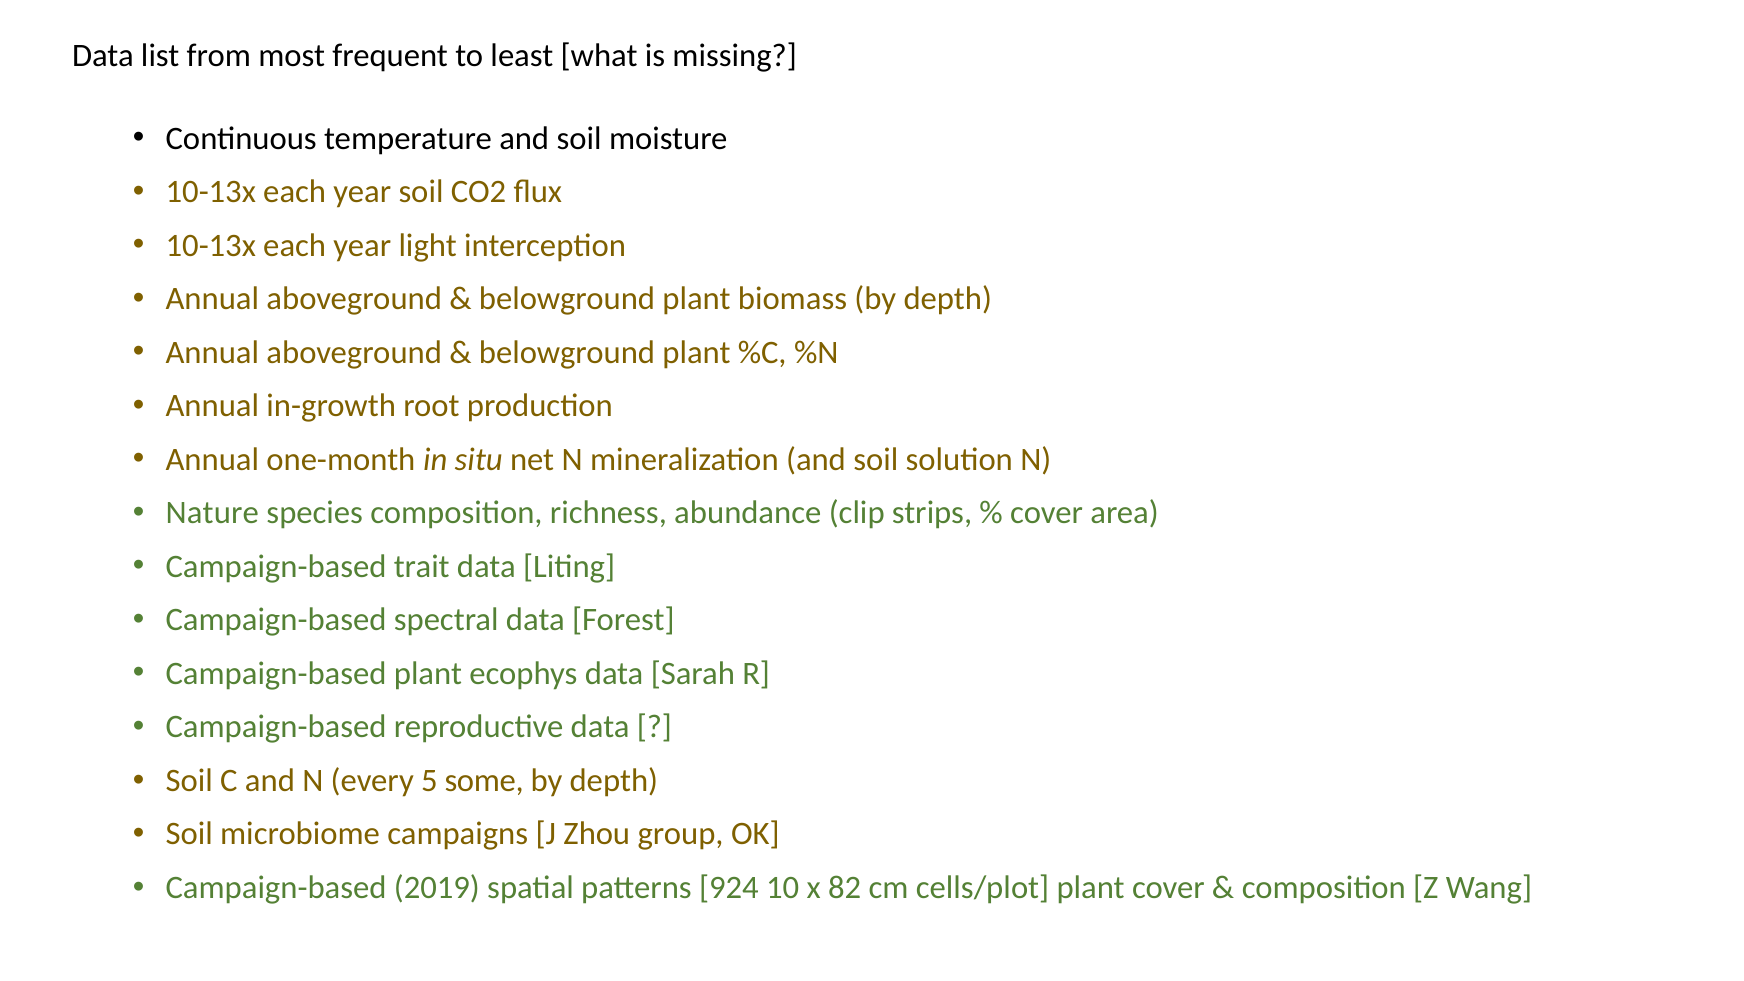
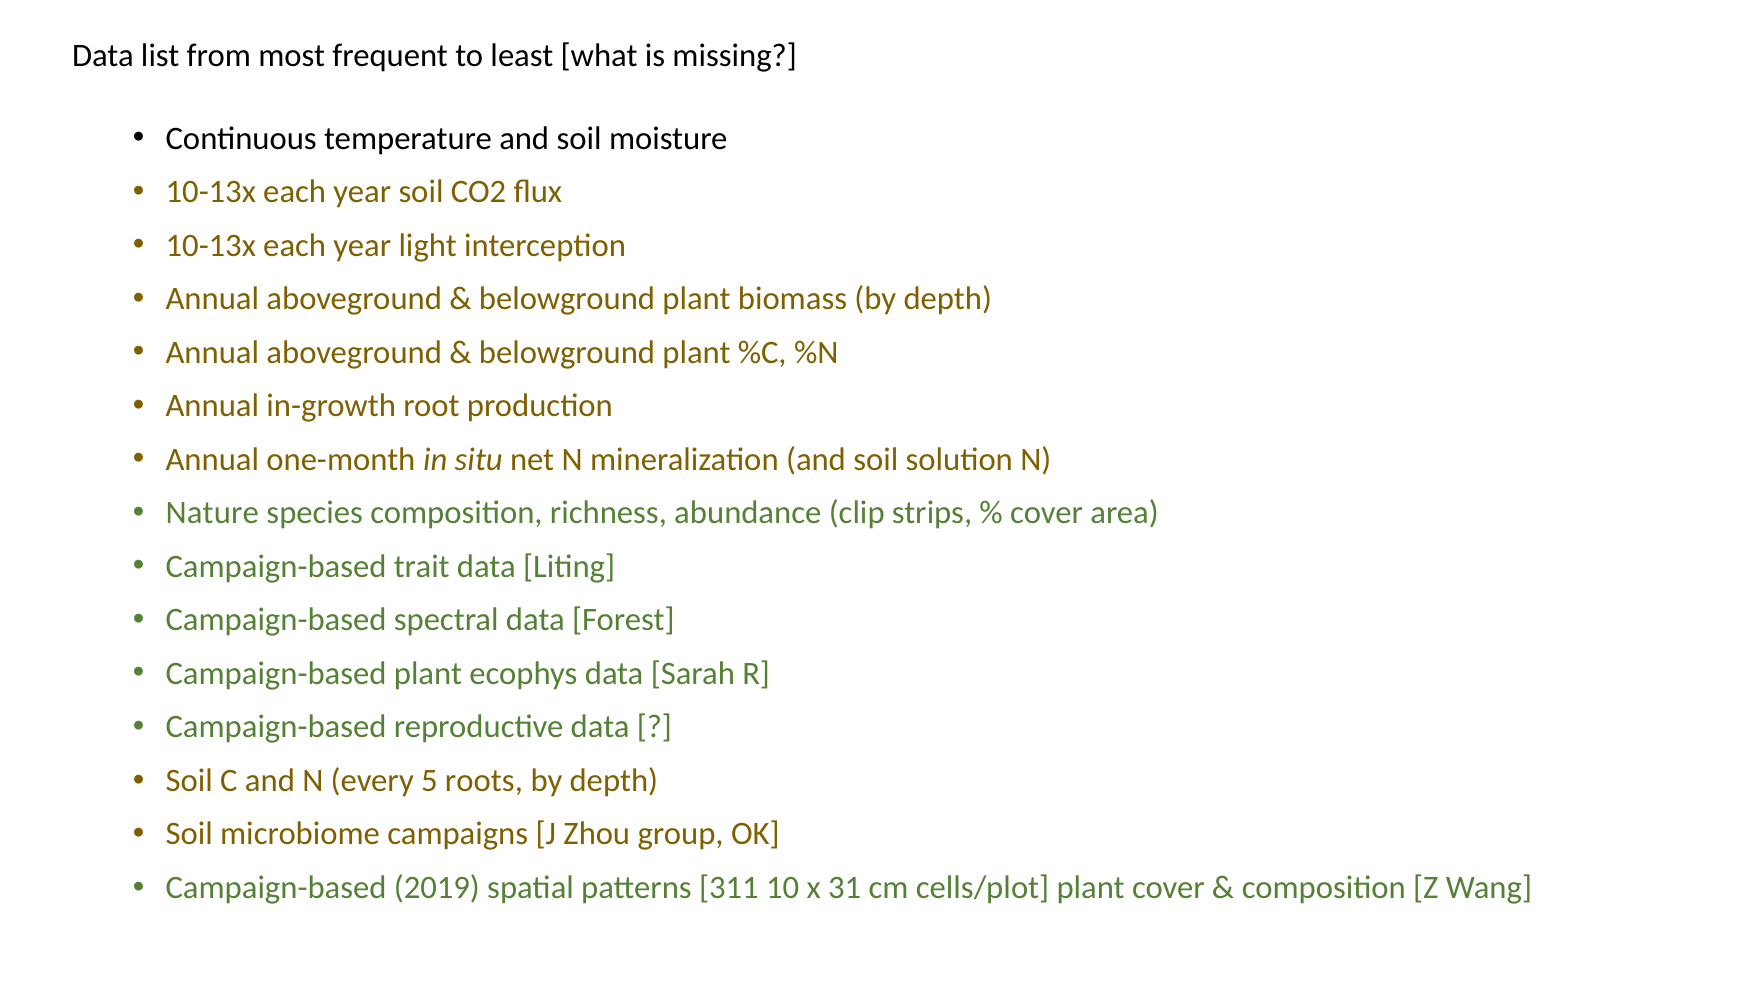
some: some -> roots (484, 780)
924: 924 -> 311 (729, 887)
82: 82 -> 31 (845, 887)
